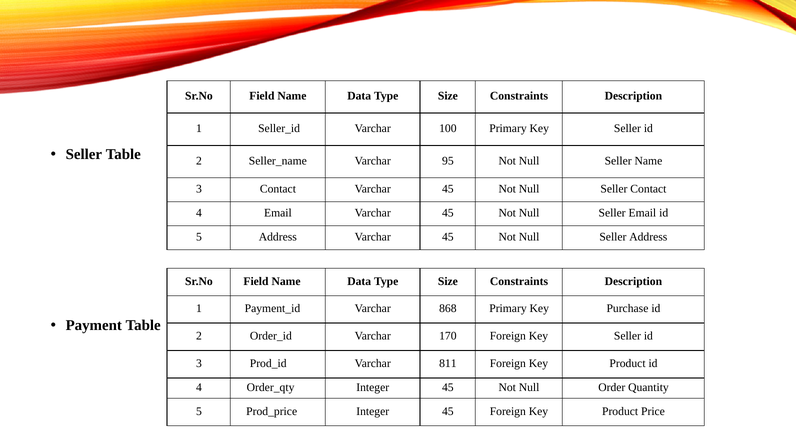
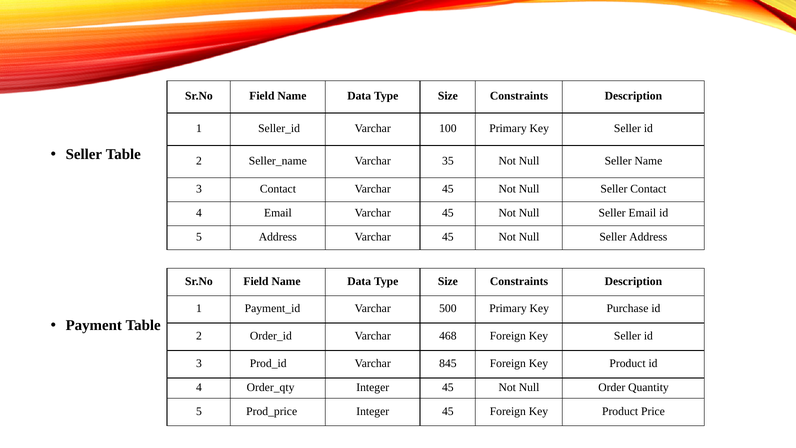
95: 95 -> 35 (448, 161)
868: 868 -> 500 (448, 308)
170: 170 -> 468 (448, 336)
811: 811 -> 845 (448, 363)
